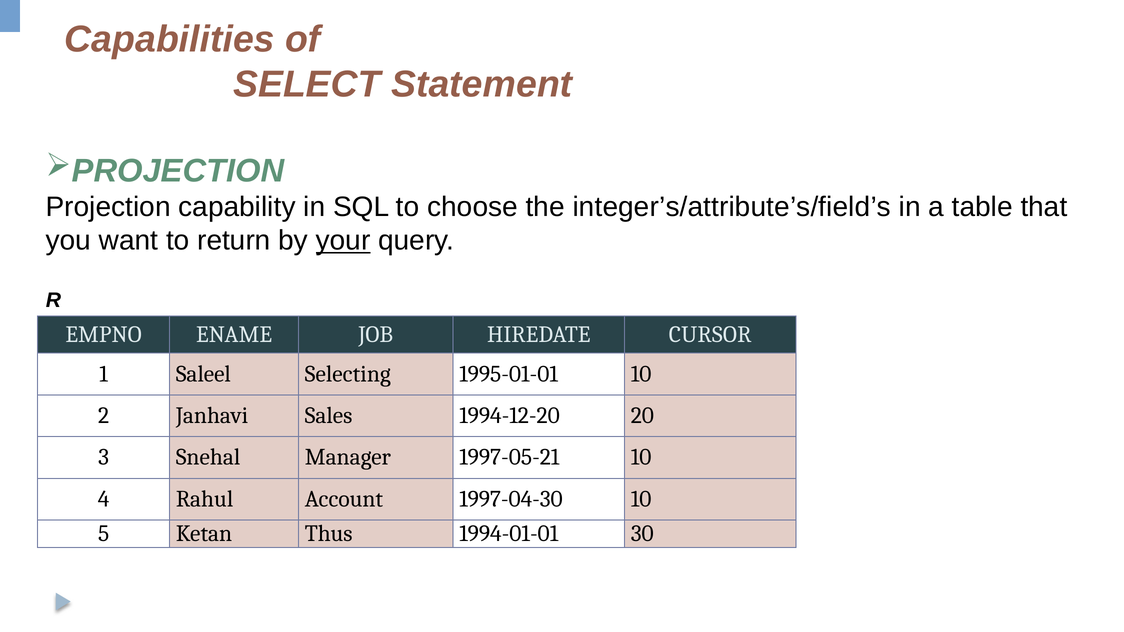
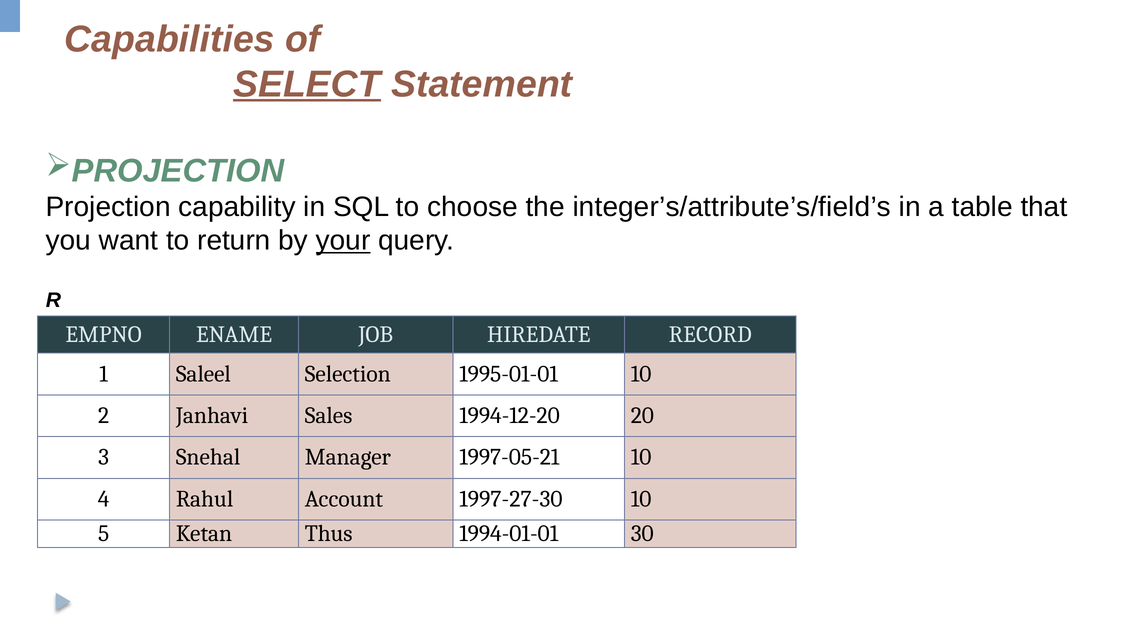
SELECT underline: none -> present (307, 84)
CURSOR: CURSOR -> RECORD (710, 335)
Selecting: Selecting -> Selection (348, 374)
1997-04-30: 1997-04-30 -> 1997-27-30 (511, 499)
